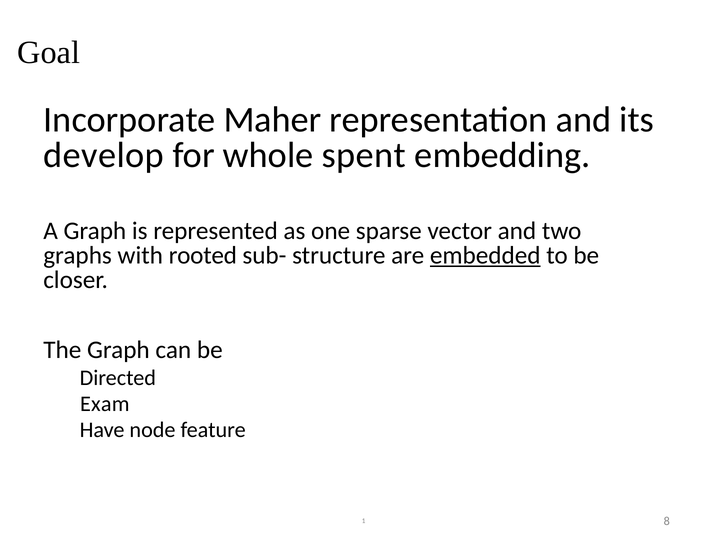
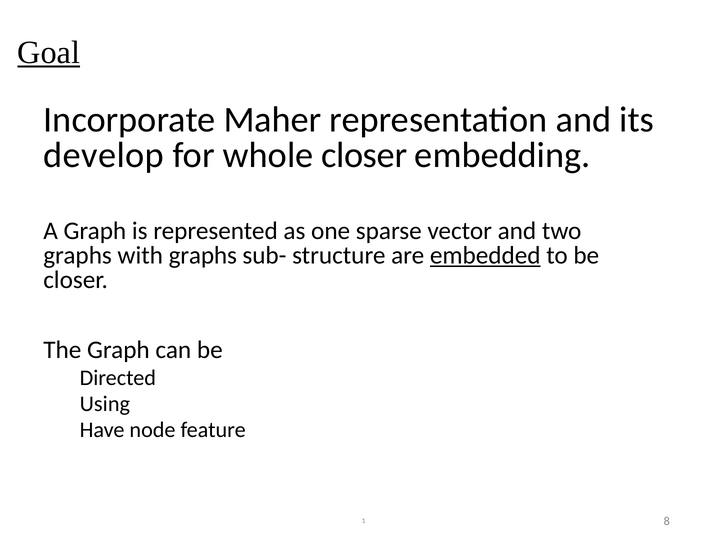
Goal underline: none -> present (49, 52)
whole spent: spent -> closer (364, 155)
with rooted: rooted -> graphs (203, 255)
Exam: Exam -> Using (105, 403)
